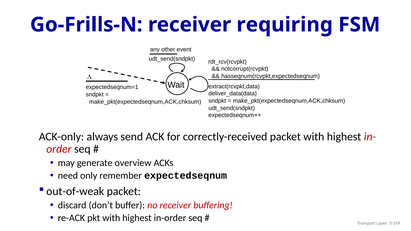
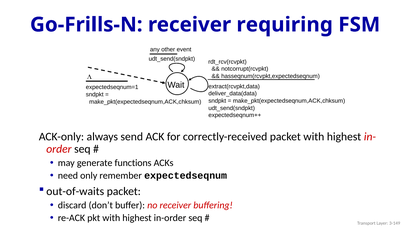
overview: overview -> functions (133, 163)
out-of-weak: out-of-weak -> out-of-waits (75, 192)
